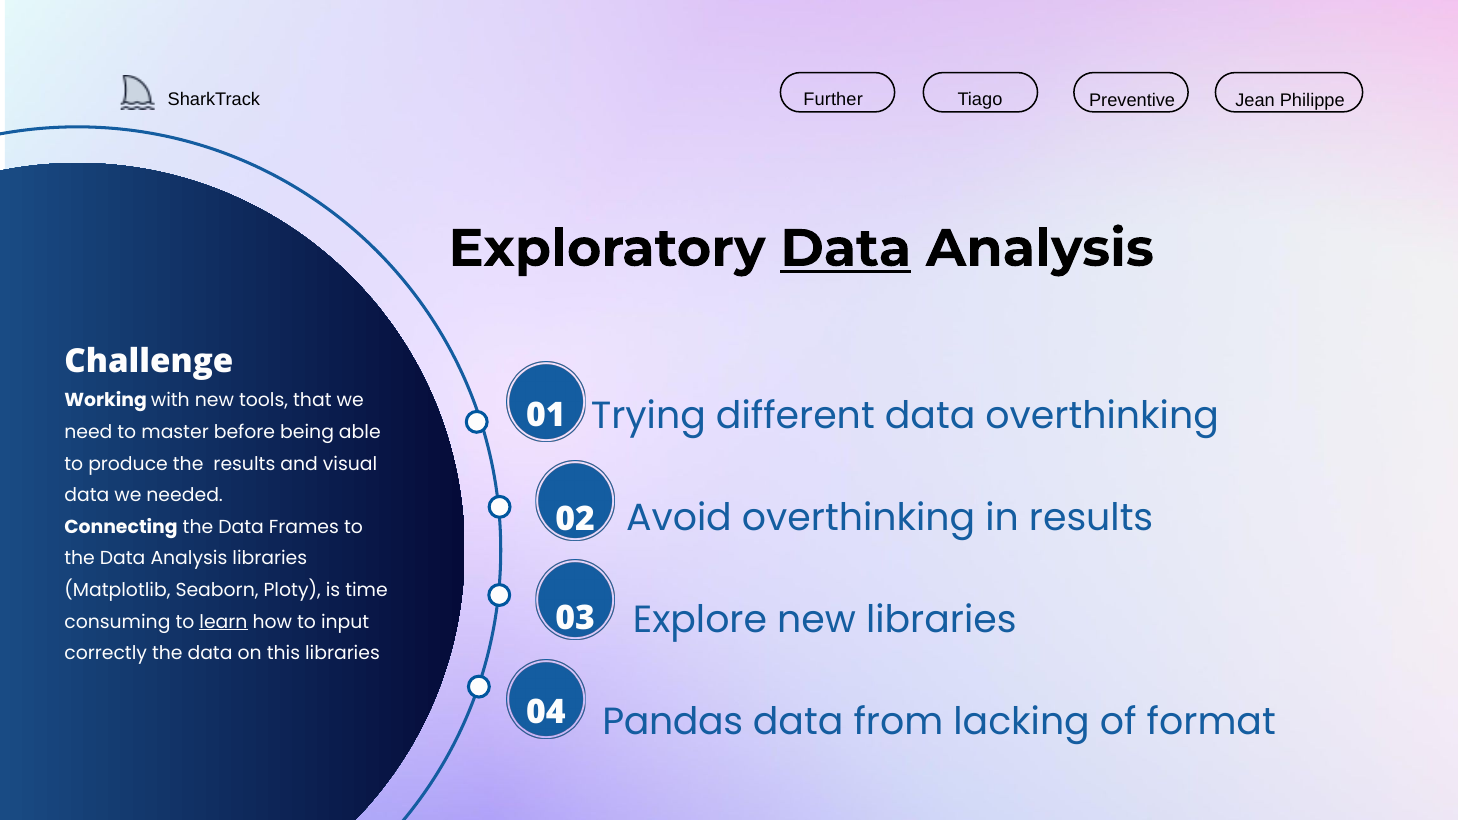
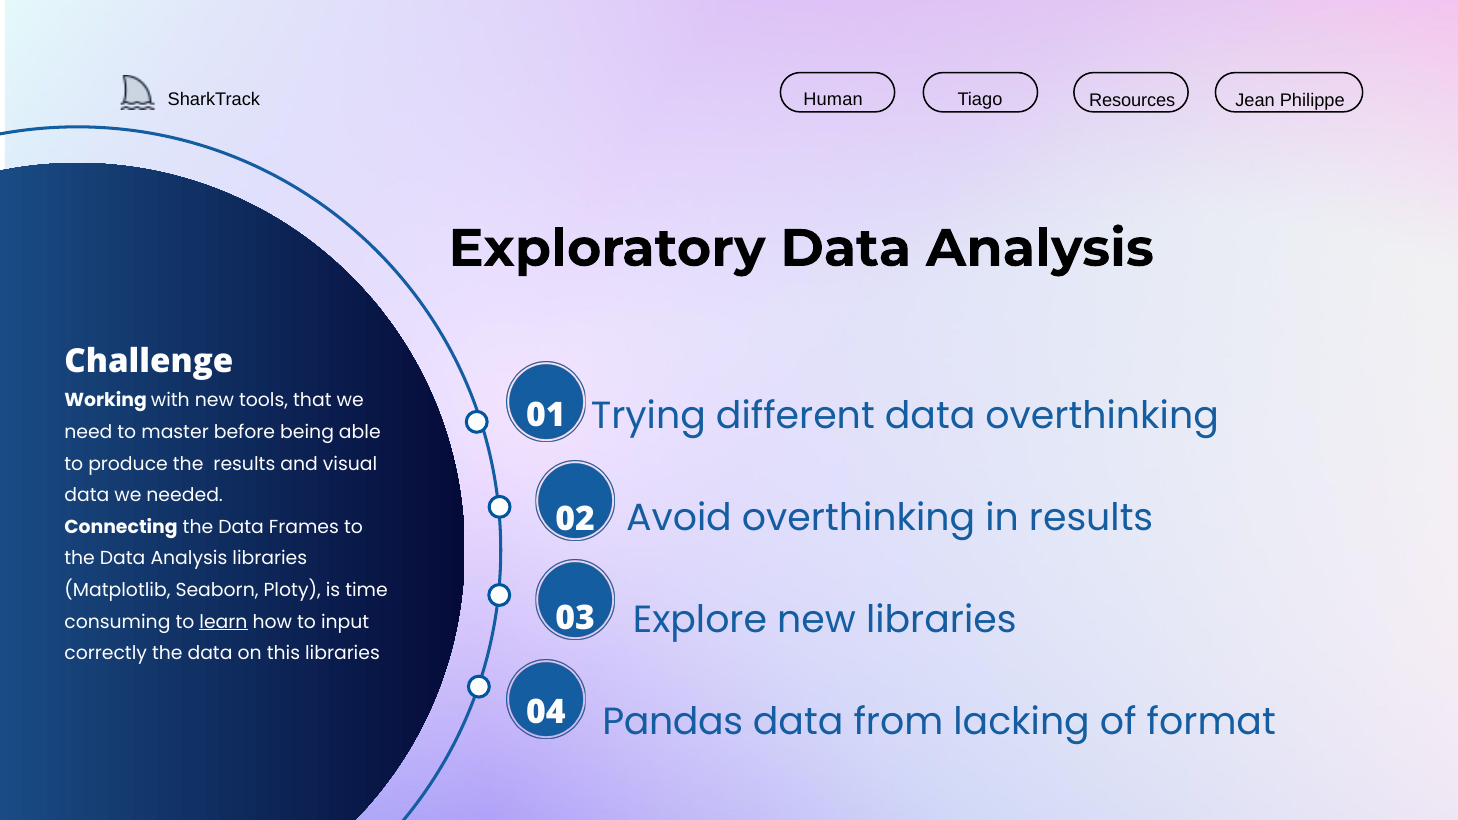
Further: Further -> Human (833, 99)
Preventive: Preventive -> Resources (1132, 101)
Data underline: present -> none (846, 249)
